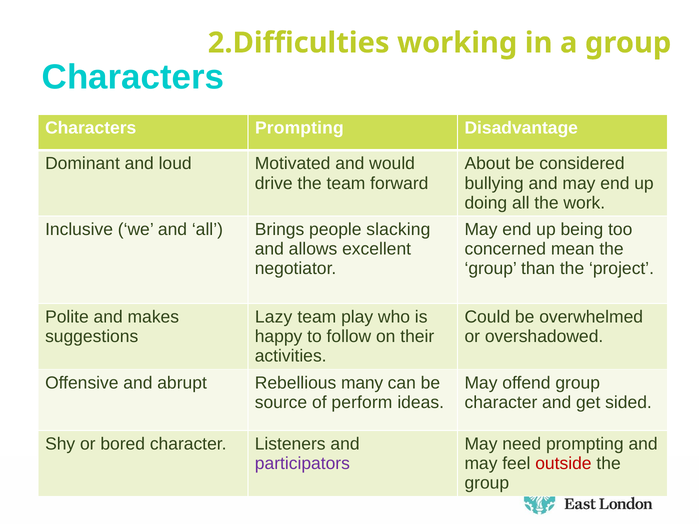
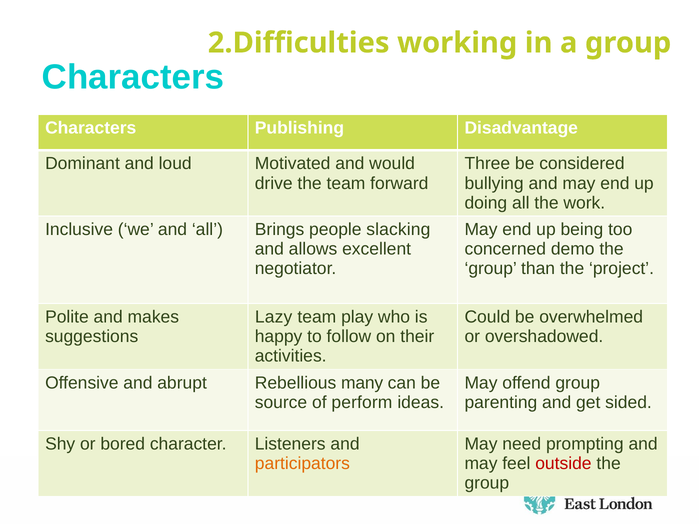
Characters Prompting: Prompting -> Publishing (299, 128)
About: About -> Three (487, 164)
mean: mean -> demo (573, 249)
character: character -> parenting (501, 402)
participators colour: purple -> orange (302, 464)
